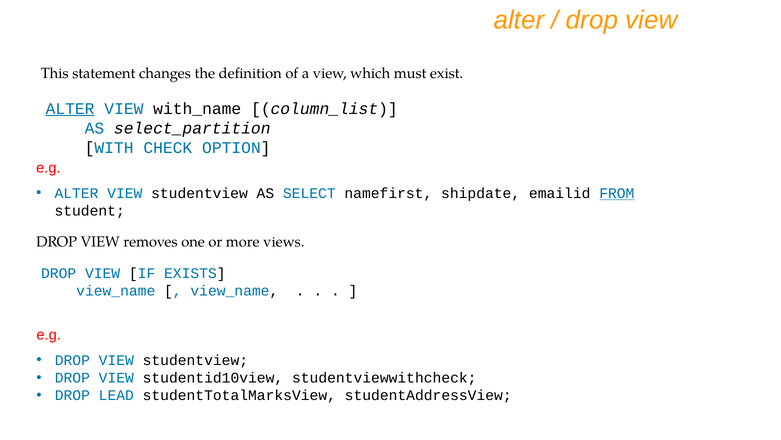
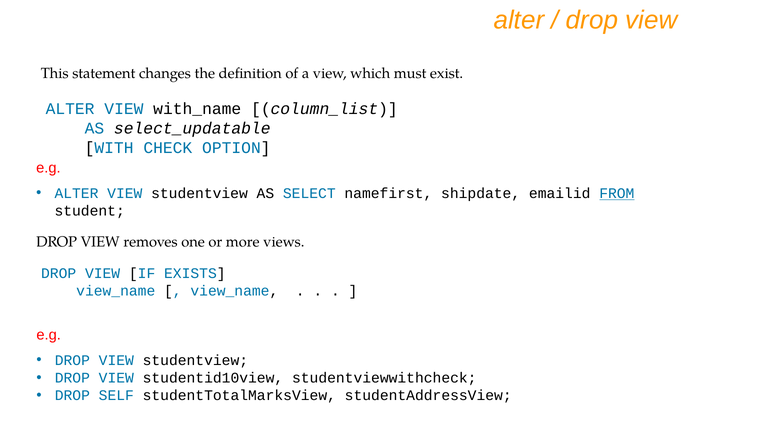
ALTER underline: present -> none (70, 109)
select_partition: select_partition -> select_updatable (192, 128)
LEAD: LEAD -> SELF (116, 395)
